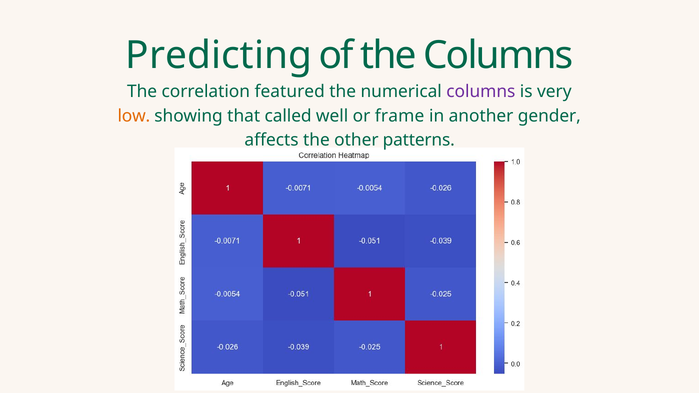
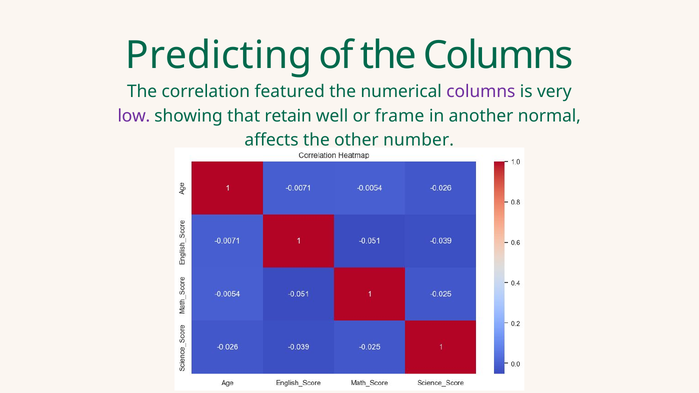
low colour: orange -> purple (134, 116)
called: called -> retain (288, 116)
gender: gender -> normal (549, 116)
patterns: patterns -> number (419, 140)
